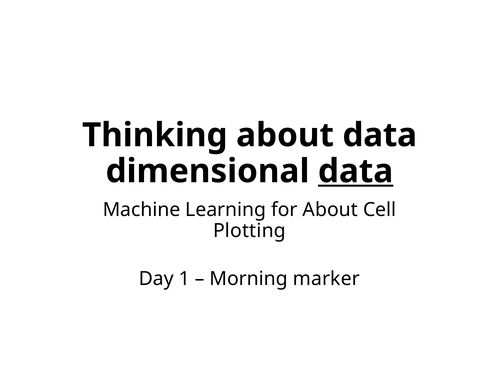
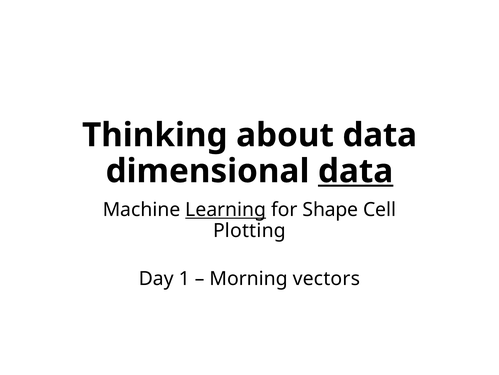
Learning underline: none -> present (226, 209)
for About: About -> Shape (330, 209)
marker: marker -> vectors (326, 278)
